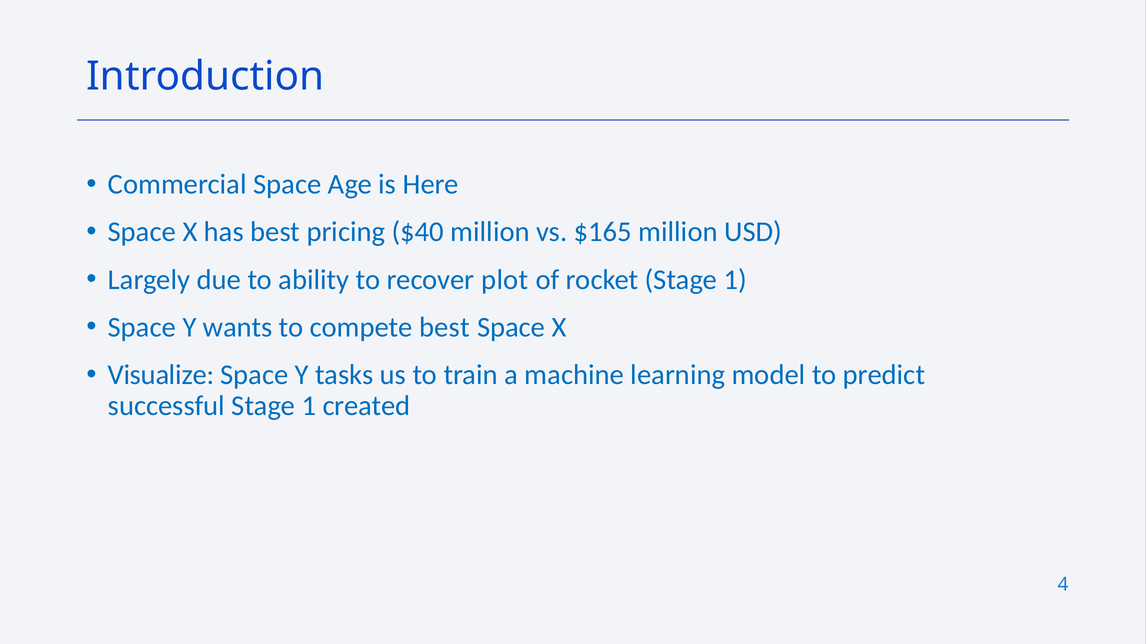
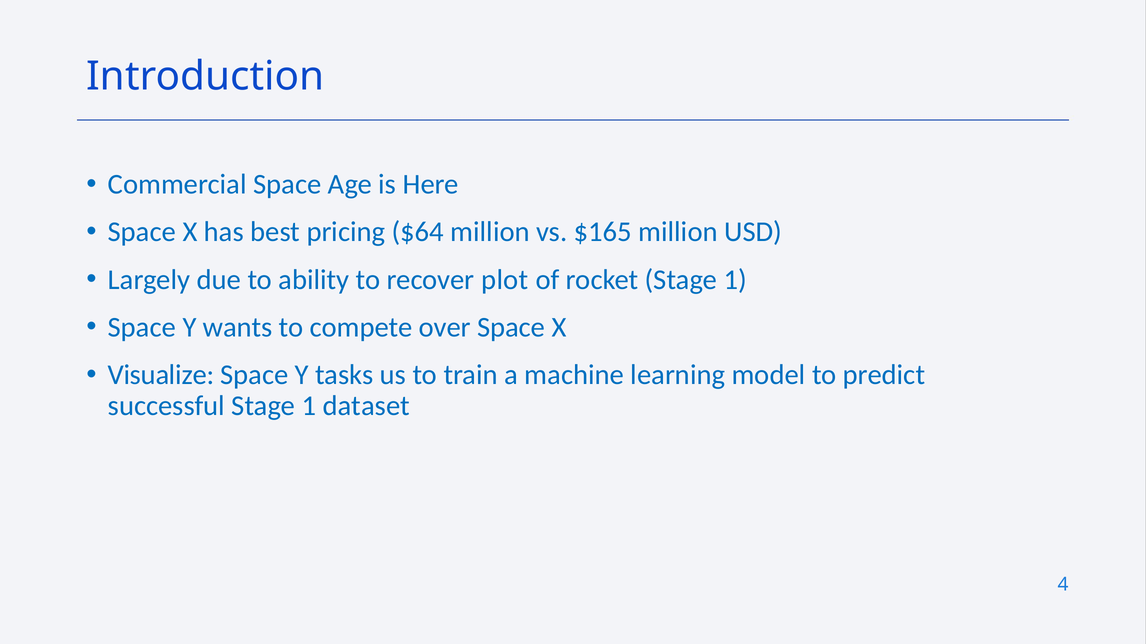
$40: $40 -> $64 (418, 232)
compete best: best -> over (445, 327)
created: created -> dataset (366, 406)
